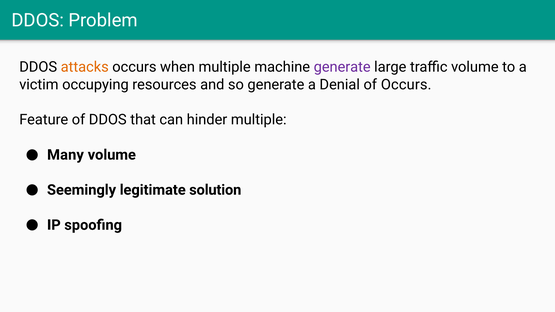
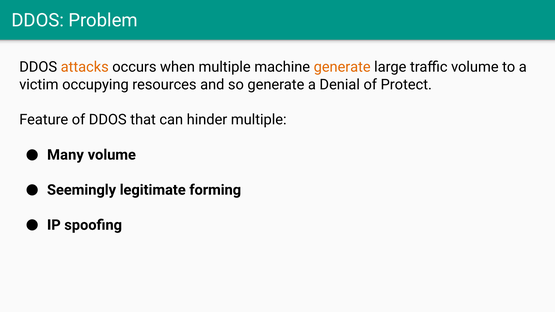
generate colour: purple -> orange (342, 67)
of Occurs: Occurs -> Protect (406, 85)
solution: solution -> forming (215, 190)
